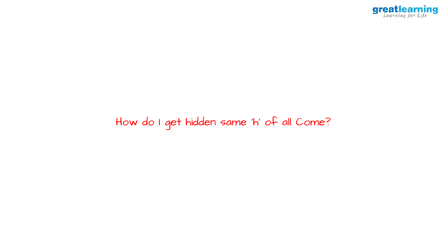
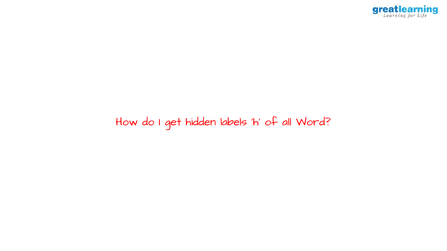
same: same -> labels (234, 122)
Come: Come -> Word (313, 122)
